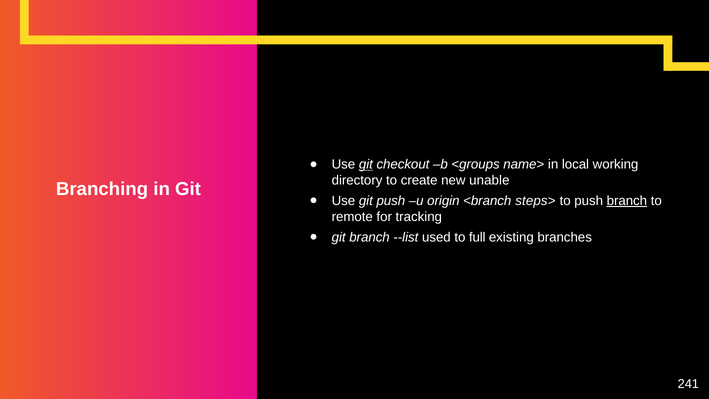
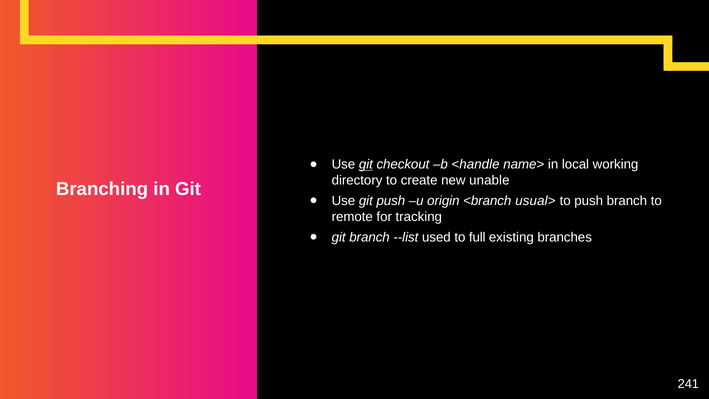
<groups: <groups -> <handle (476, 164)
steps>: steps> -> usual> (535, 201)
branch underline: present -> none (627, 201)
